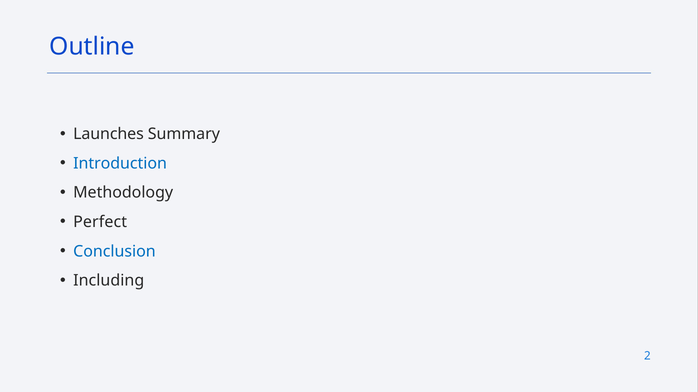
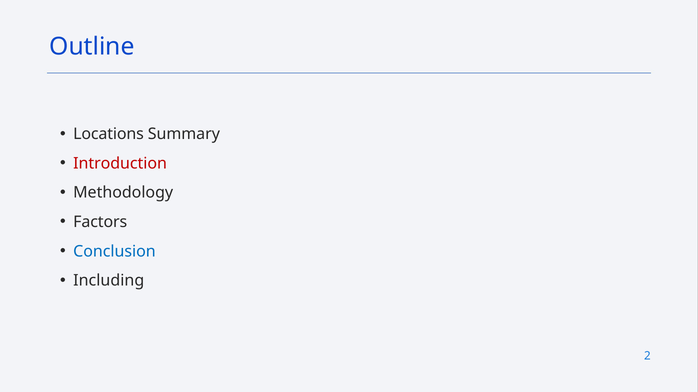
Launches: Launches -> Locations (109, 134)
Introduction colour: blue -> red (120, 164)
Perfect: Perfect -> Factors (100, 222)
